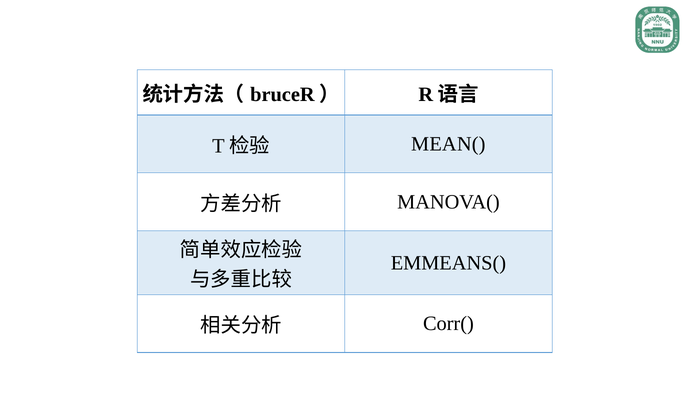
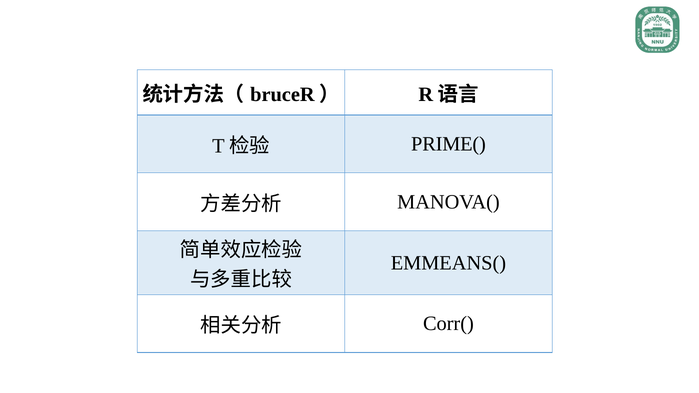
MEAN(: MEAN( -> PRIME( (448, 144)
